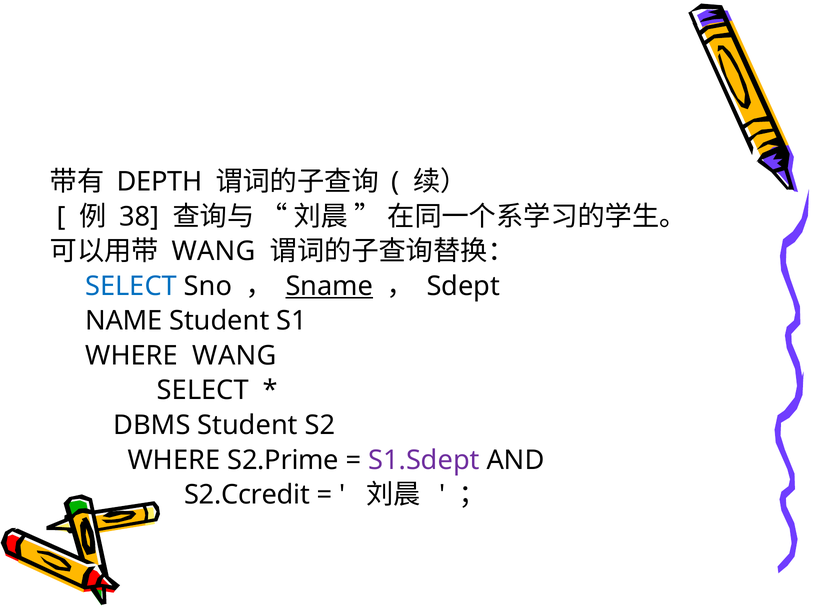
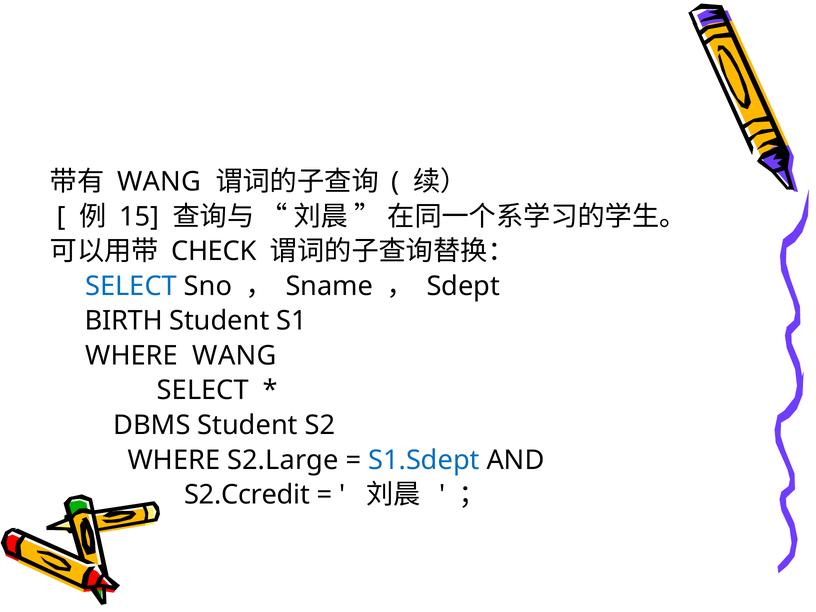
DEPTH: DEPTH -> WANG (159, 182)
38: 38 -> 15 (139, 217)
WANG: WANG -> CHECK (214, 251)
Sname underline: present -> none (329, 286)
NAME: NAME -> BIRTH (124, 321)
S2.Prime: S2.Prime -> S2.Large (283, 460)
S1.Sdept colour: purple -> blue (424, 460)
